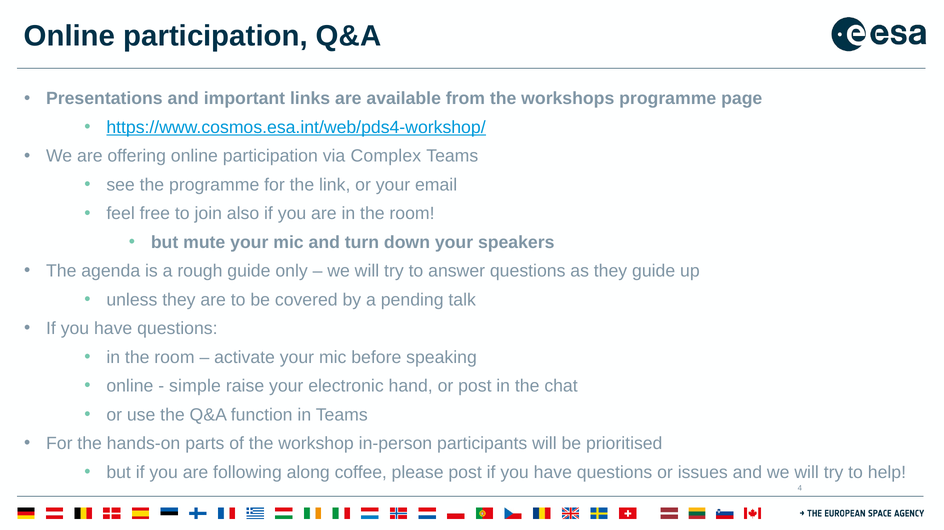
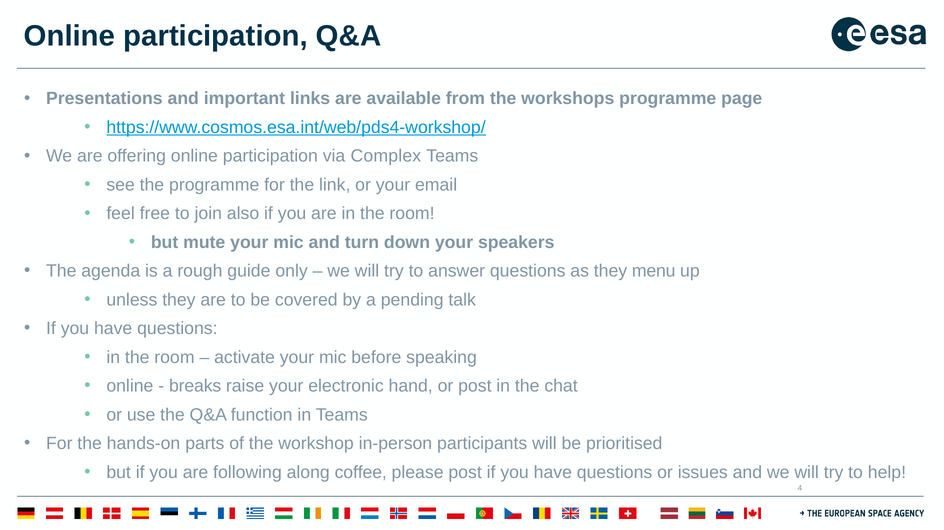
they guide: guide -> menu (654, 271)
simple: simple -> breaks (195, 386)
